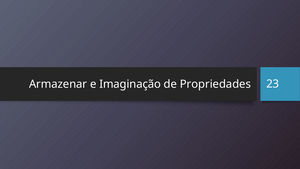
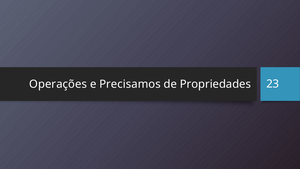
Armazenar: Armazenar -> Operações (58, 84)
Imaginação: Imaginação -> Precisamos (130, 84)
